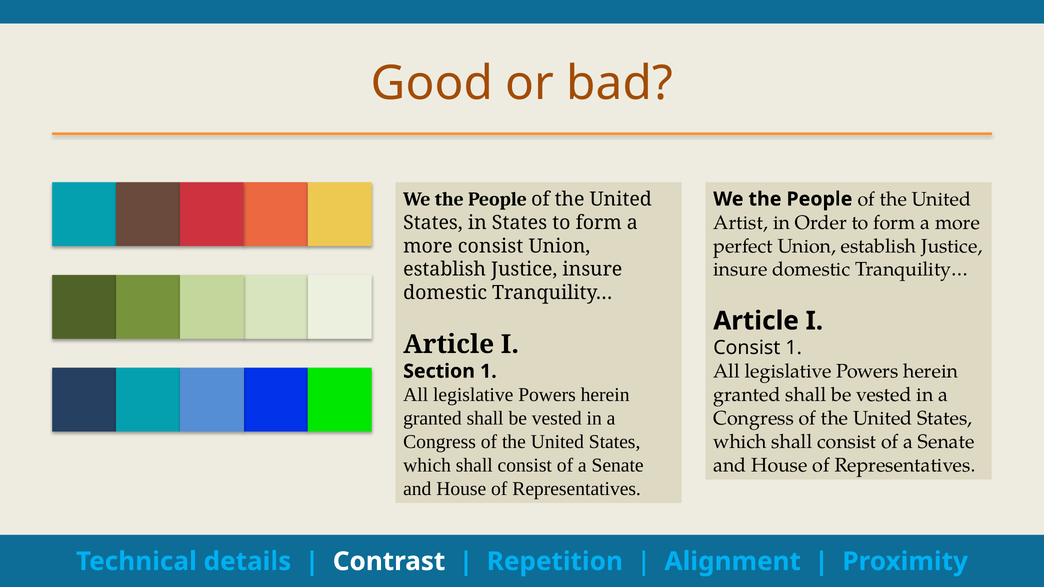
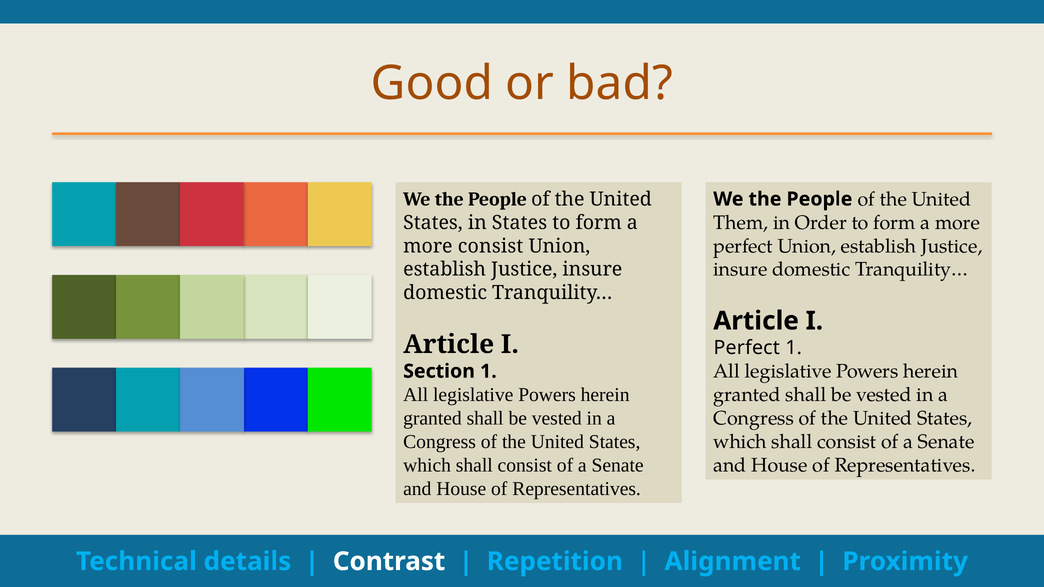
Artist: Artist -> Them (741, 223)
Consist: Consist -> Perfect (747, 348)
